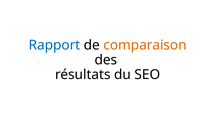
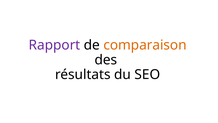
Rapport colour: blue -> purple (54, 45)
